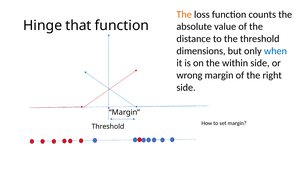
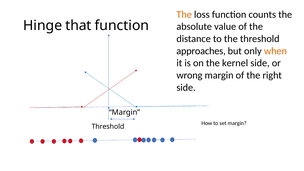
dimensions: dimensions -> approaches (201, 51)
when colour: blue -> orange (275, 51)
within: within -> kernel (235, 63)
